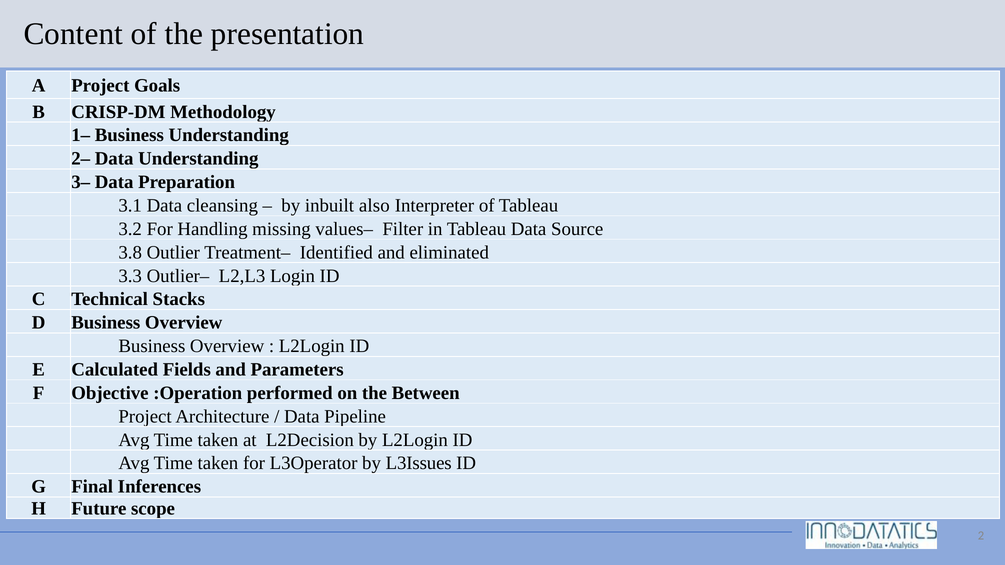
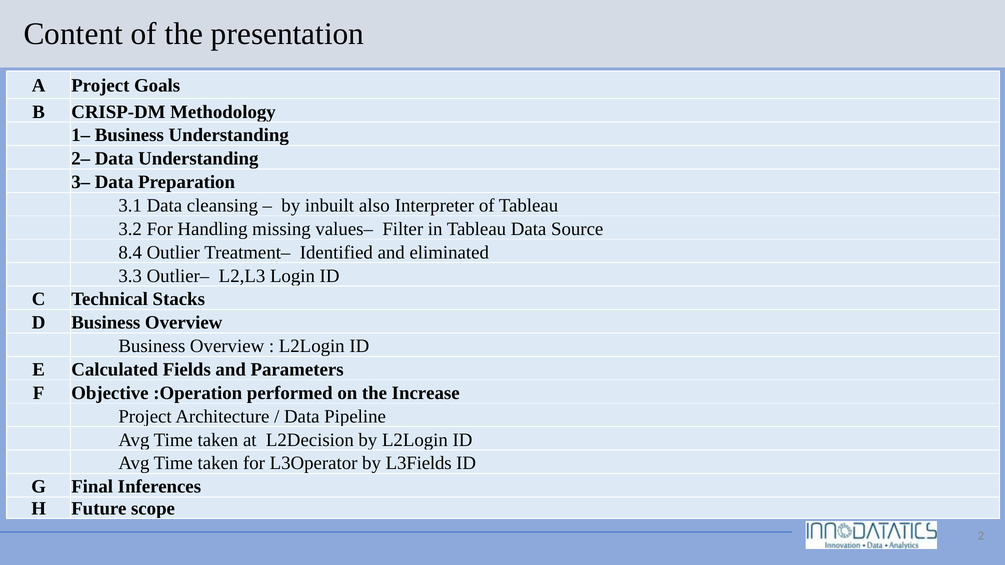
3.8: 3.8 -> 8.4 (130, 253)
Between: Between -> Increase (426, 393)
L3Issues: L3Issues -> L3Fields (419, 464)
